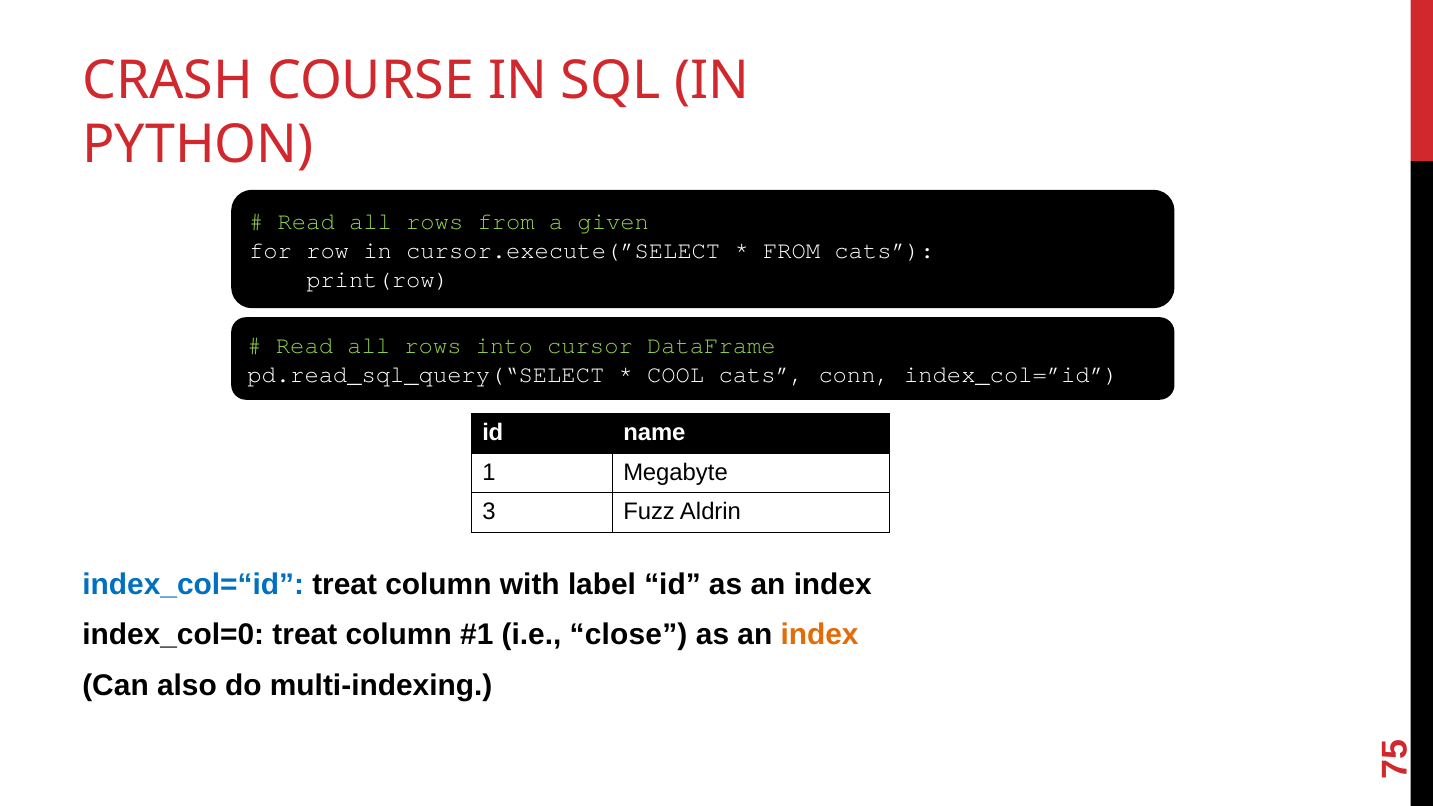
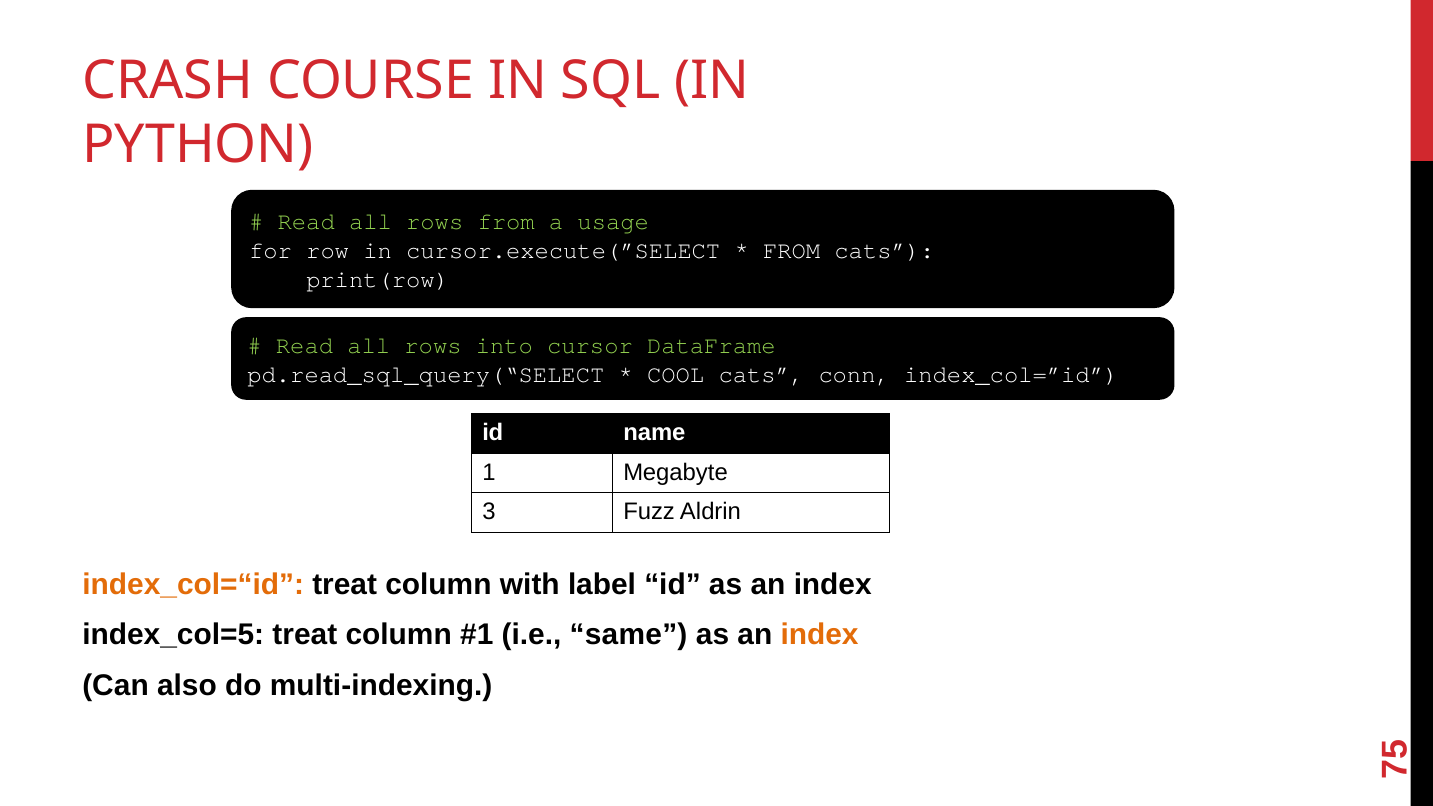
given: given -> usage (613, 222)
index_col=“id colour: blue -> orange (193, 584)
index_col=0: index_col=0 -> index_col=5 (173, 635)
close: close -> same (629, 635)
